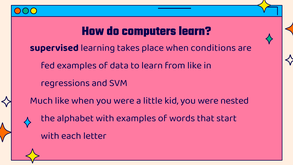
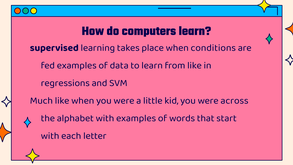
nested: nested -> across (234, 100)
